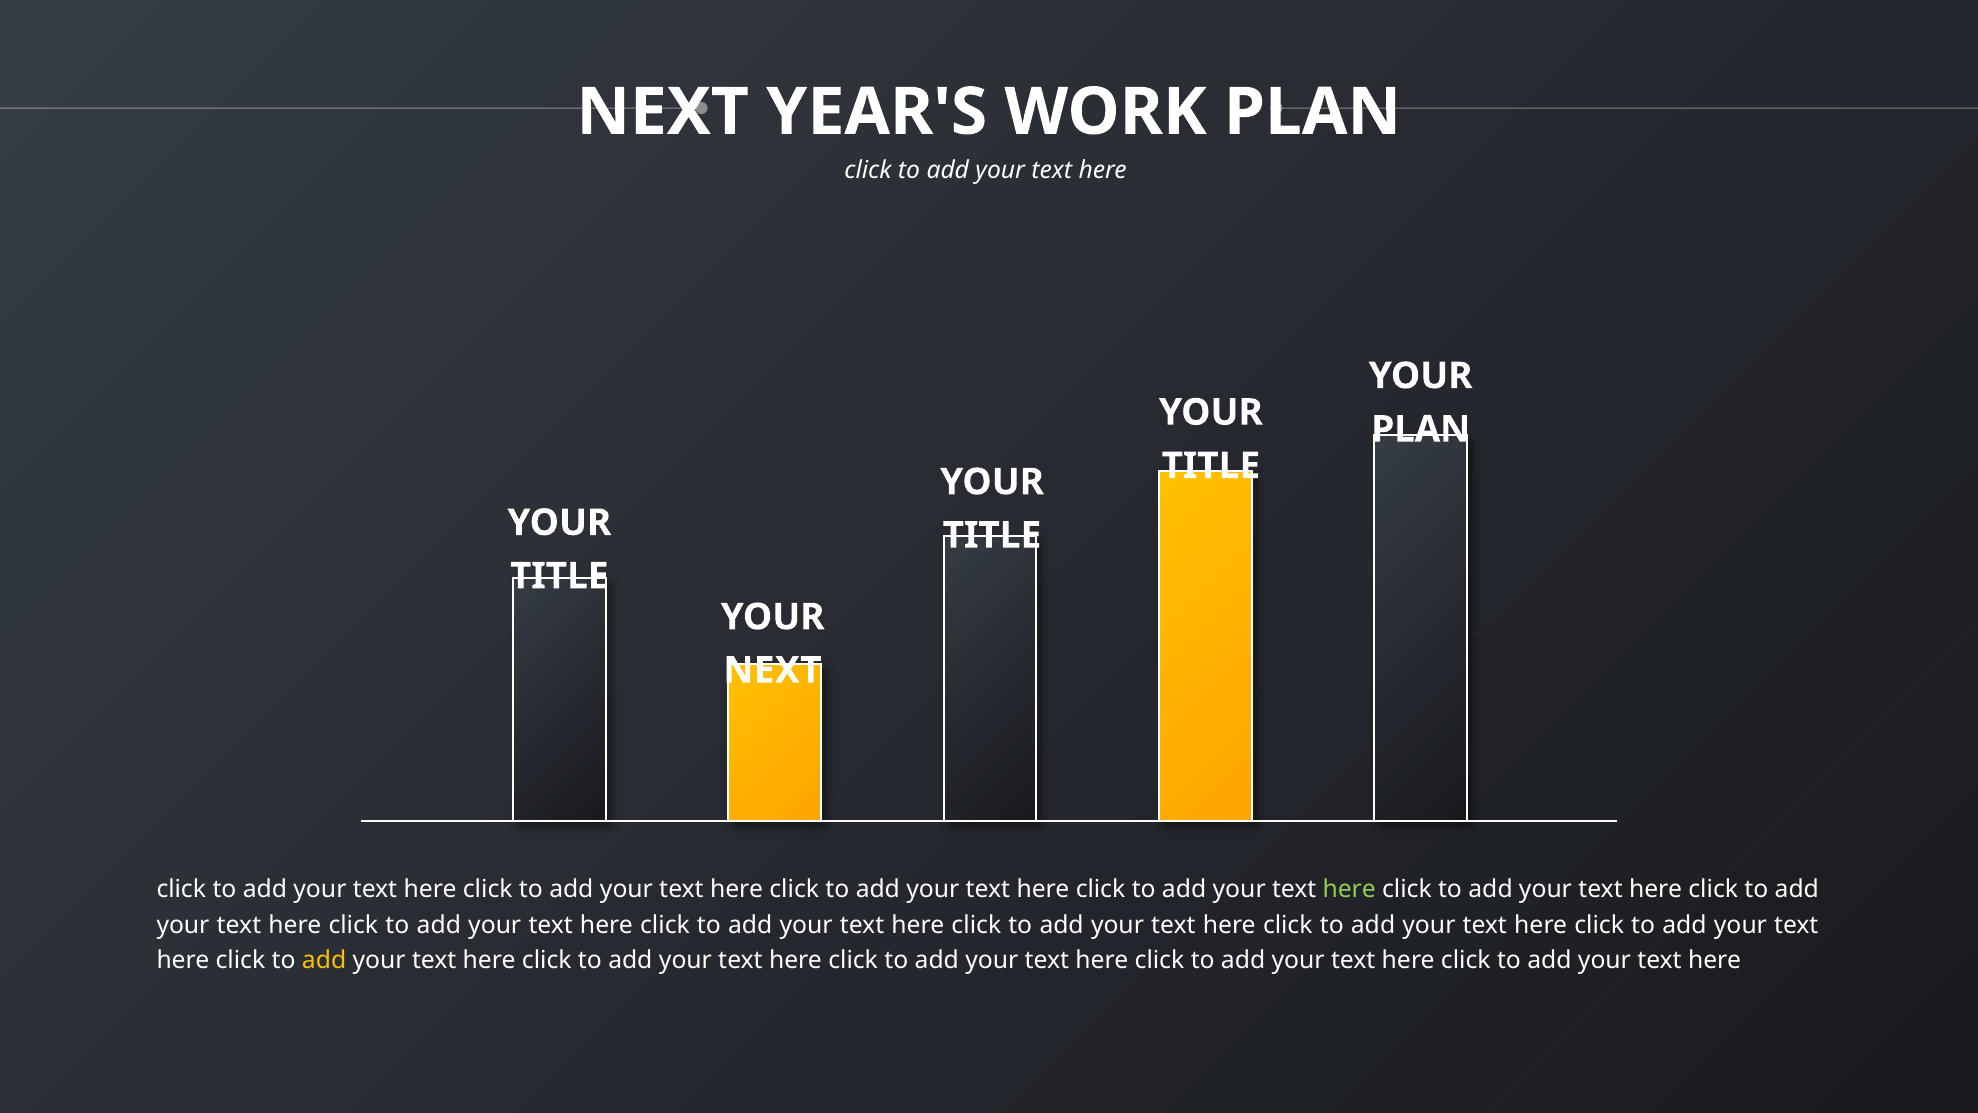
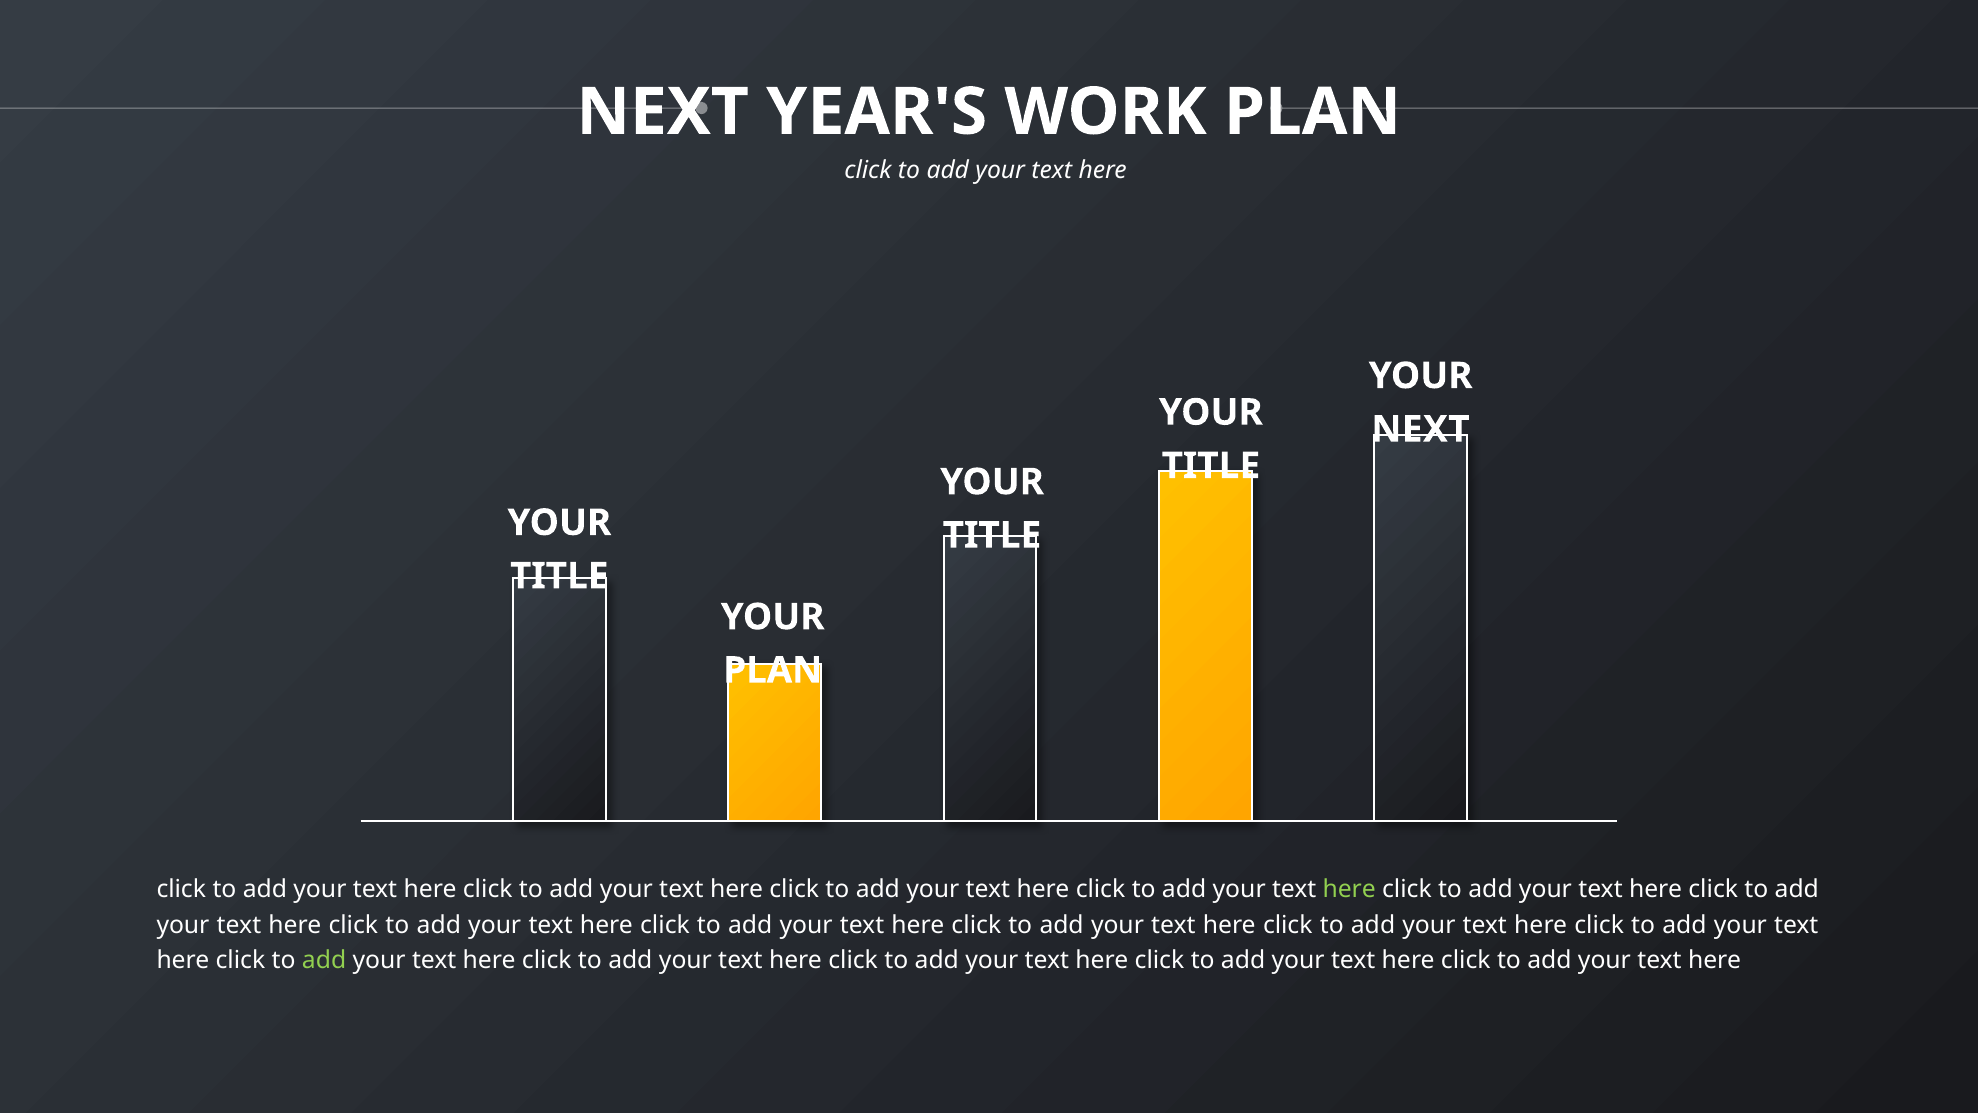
PLAN: PLAN -> NEXT (1420, 429)
NEXT: NEXT -> PLAN (773, 670)
add colour: yellow -> light green (324, 960)
